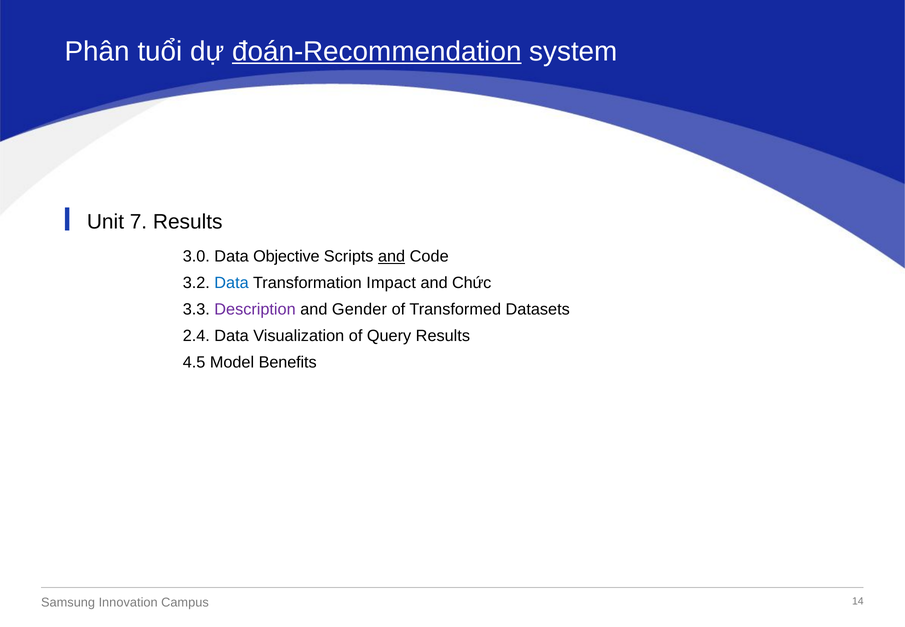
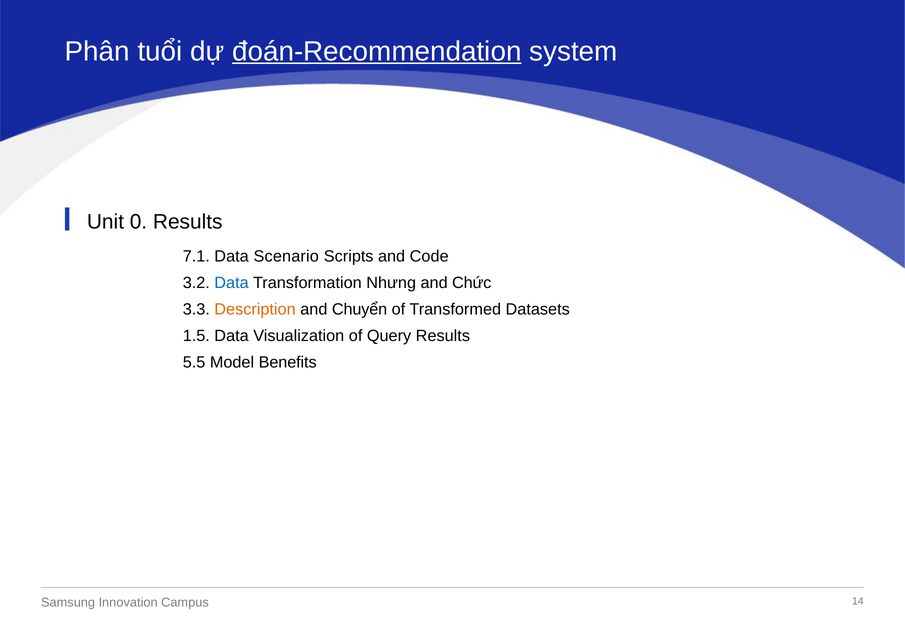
7: 7 -> 0 (138, 222)
3.0: 3.0 -> 7.1 (196, 256)
Objective: Objective -> Scenario (286, 256)
and underline: present -> none (392, 256)
Impact: Impact -> Nhưng (391, 283)
Description colour: purple -> orange (255, 309)
Gender: Gender -> Chuyển (360, 309)
2.4: 2.4 -> 1.5 (196, 336)
4.5: 4.5 -> 5.5 (194, 362)
